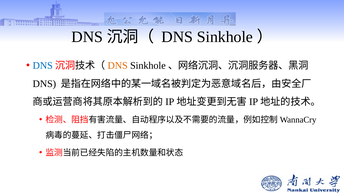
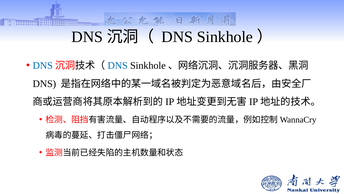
DNS colour: orange -> blue (118, 66)
